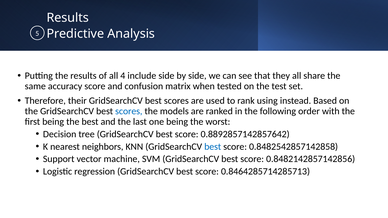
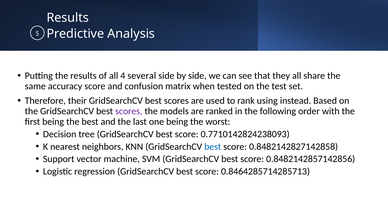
include: include -> several (142, 76)
scores colour: blue -> purple (129, 111)
0.8892857142857642: 0.8892857142857642 -> 0.7710142824238093 (245, 134)
0.8482542857142858: 0.8482542857142858 -> 0.8482142827142858 (294, 147)
